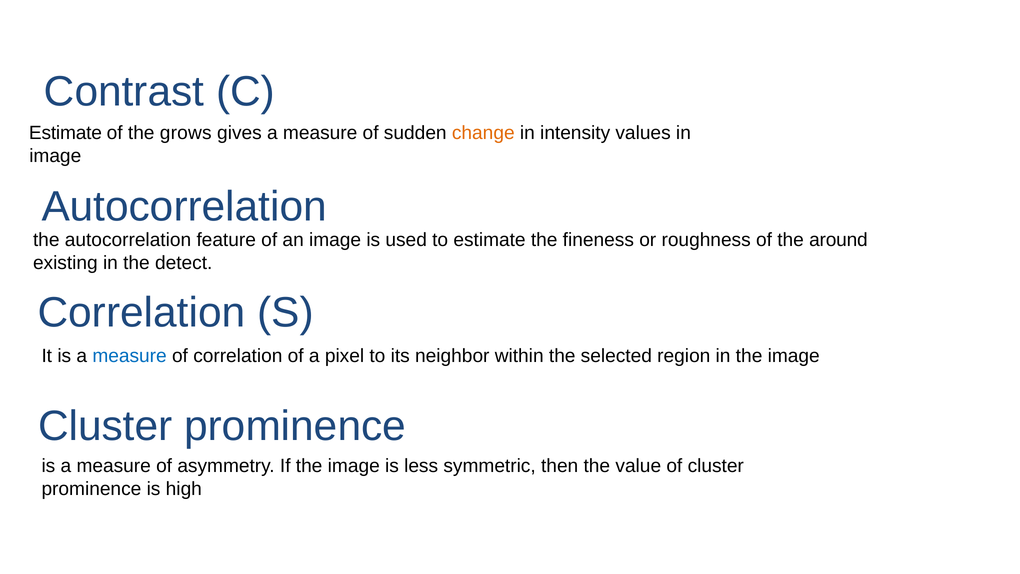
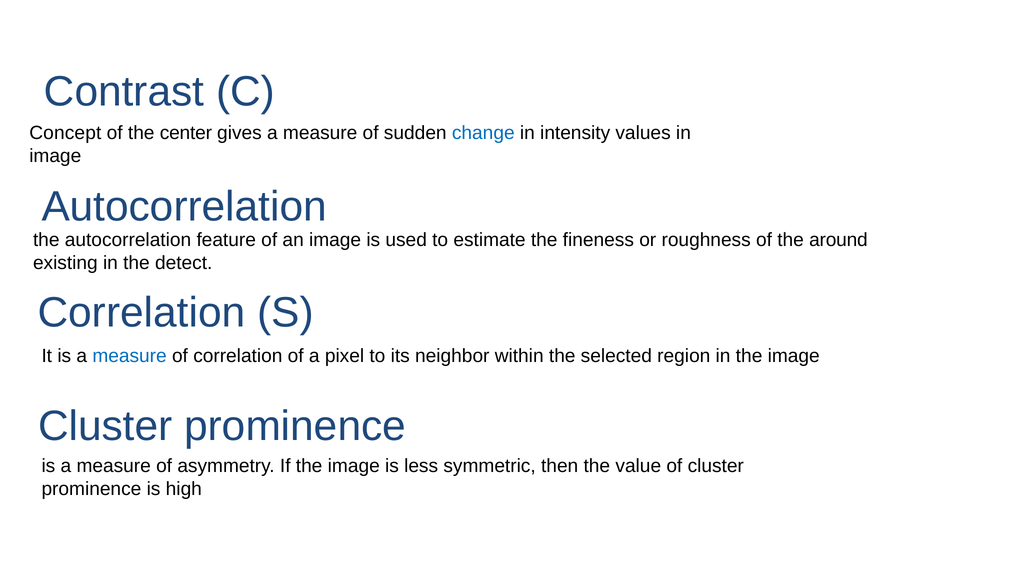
Estimate: Estimate -> Concept (65, 133)
grows: grows -> center (186, 133)
change colour: orange -> blue (483, 133)
